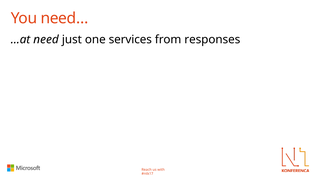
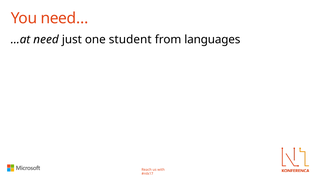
services: services -> student (130, 40)
responses: responses -> languages (212, 40)
